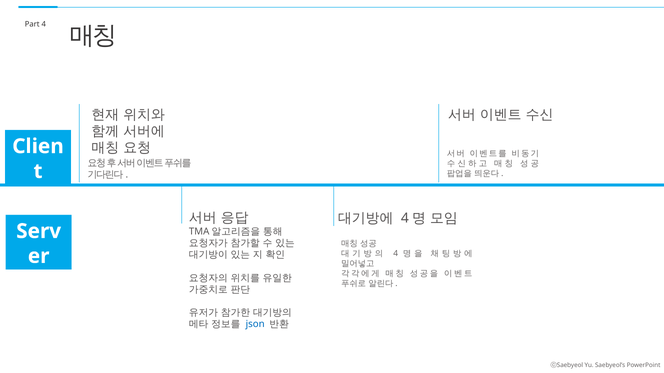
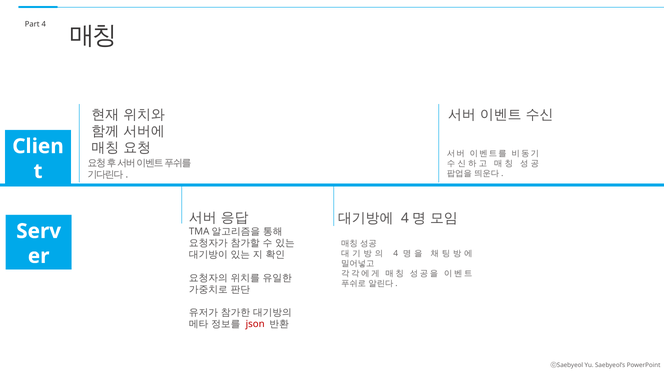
json colour: blue -> red (255, 325)
